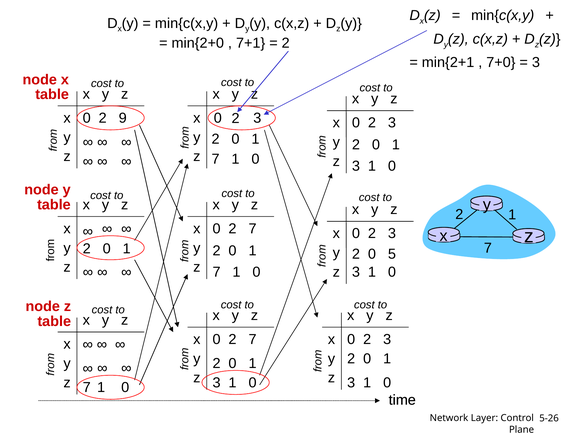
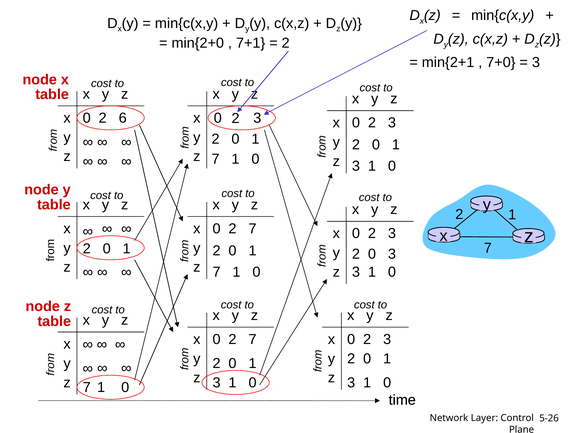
9: 9 -> 6 (123, 118)
0 5: 5 -> 3 (392, 254)
